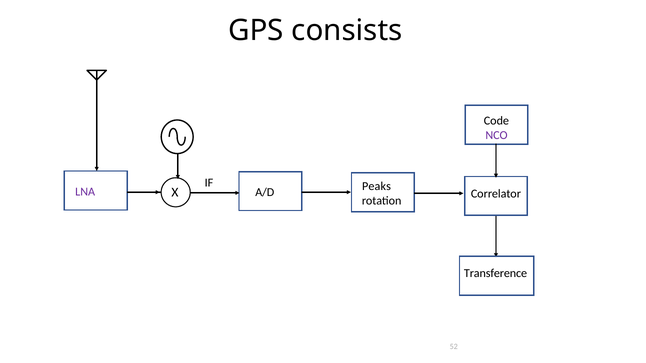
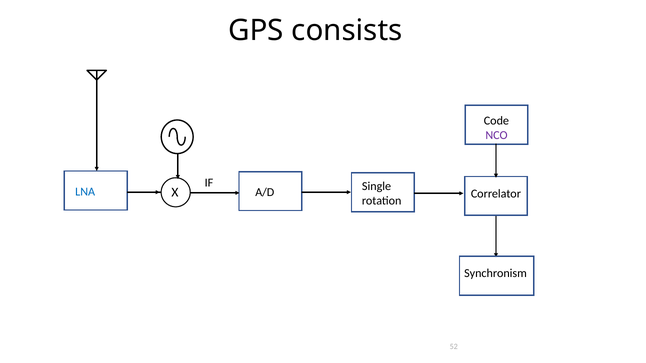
Peaks: Peaks -> Single (377, 186)
LNA colour: purple -> blue (85, 192)
Transference: Transference -> Synchronism (496, 274)
